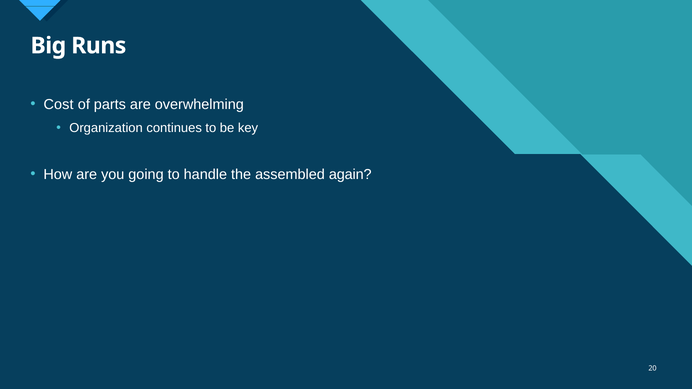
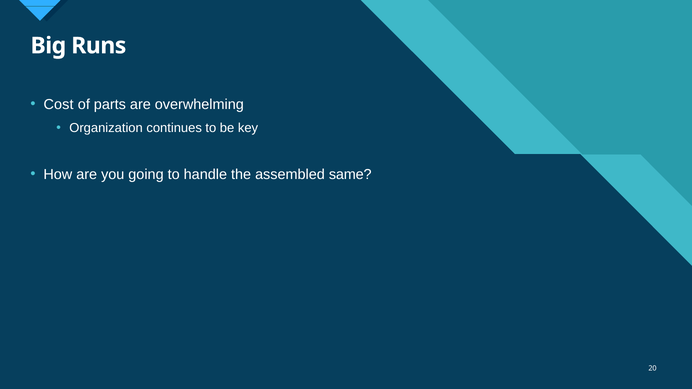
again: again -> same (350, 175)
